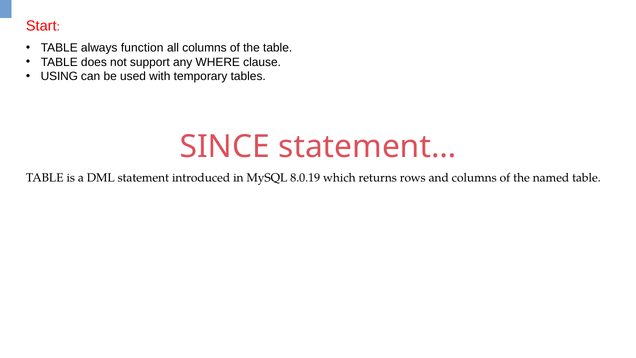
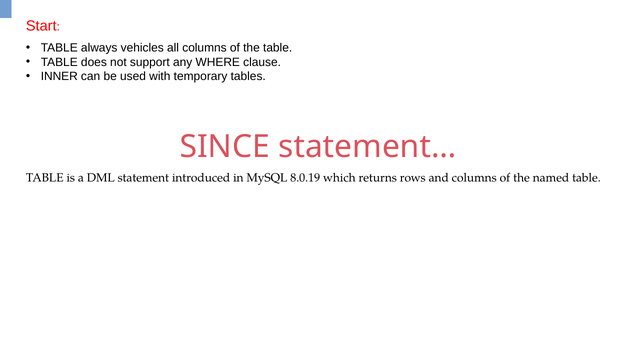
function: function -> vehicles (142, 48)
USING: USING -> INNER (59, 76)
